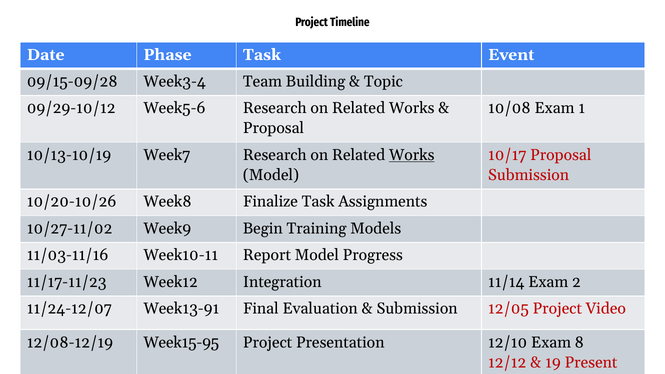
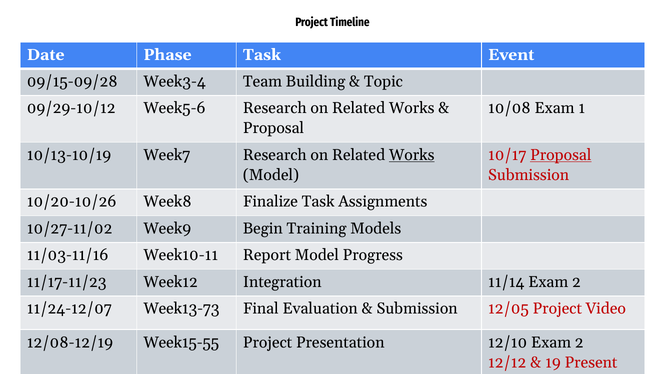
Proposal underline: none -> present (561, 155)
Week13-91: Week13-91 -> Week13-73 (181, 309)
Week15-95: Week15-95 -> Week15-55 (181, 342)
12/10 Exam 8: 8 -> 2 (579, 342)
